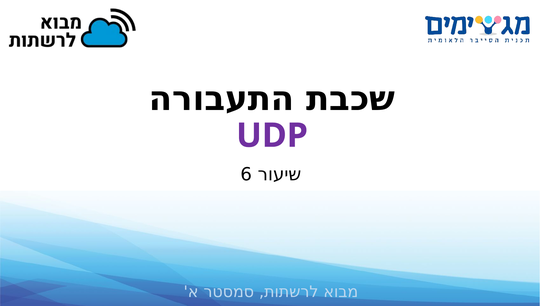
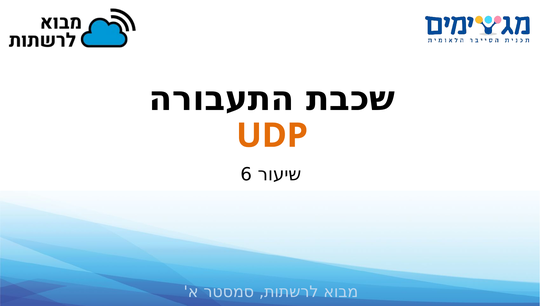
UDP colour: purple -> orange (272, 136)
